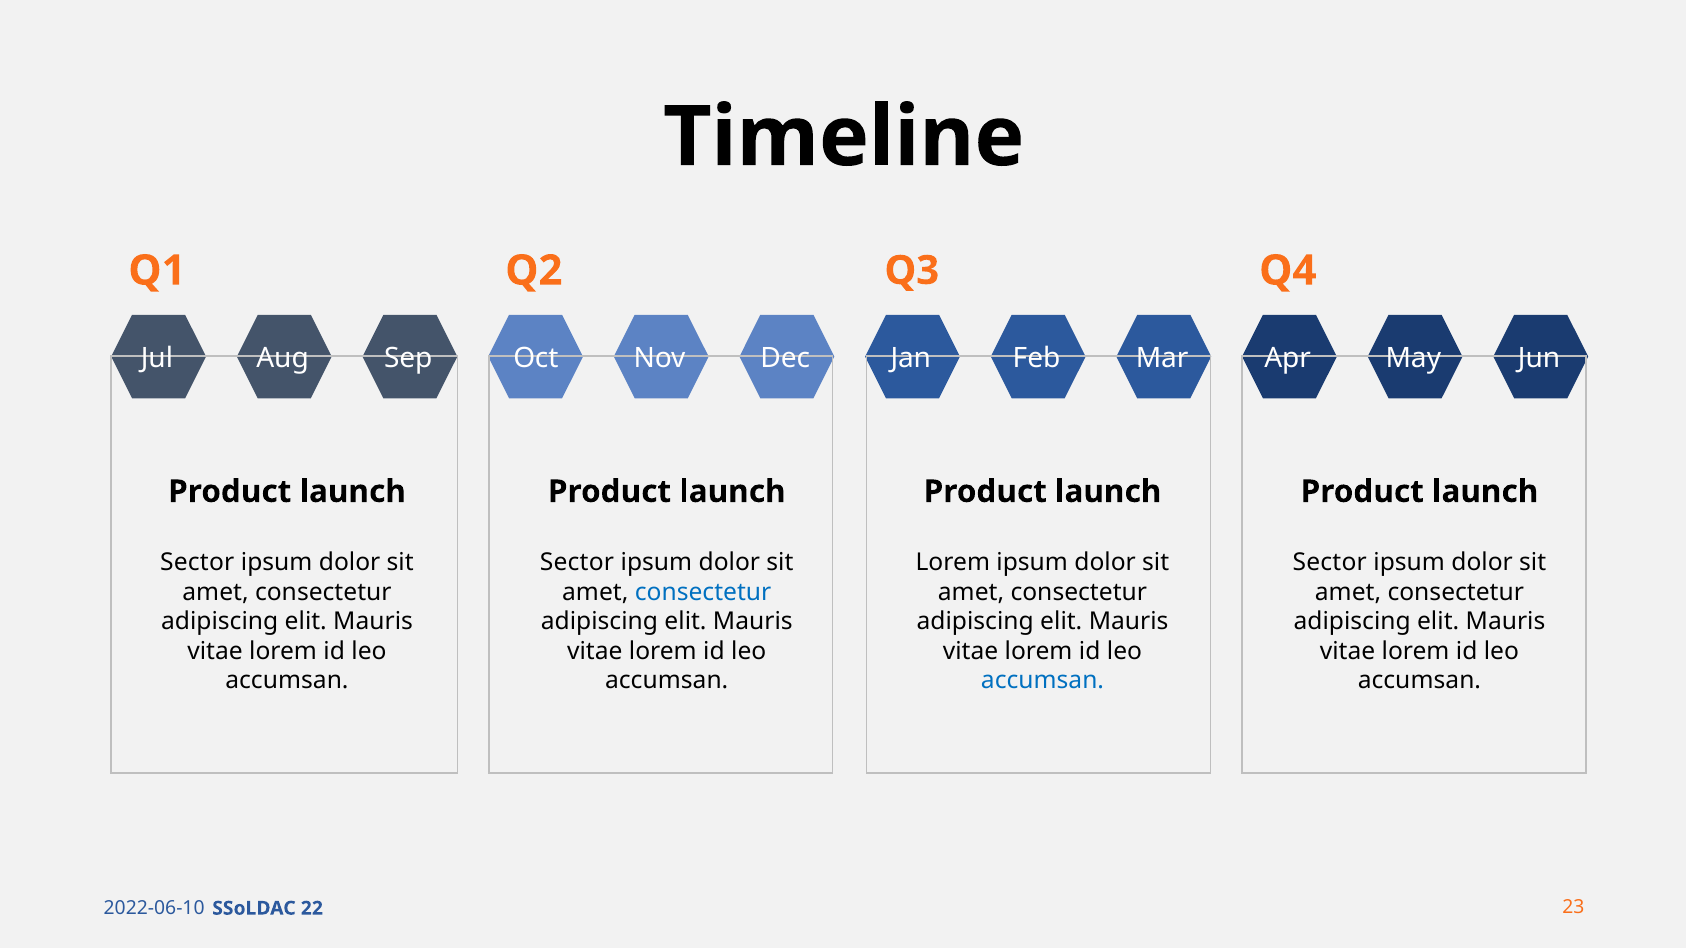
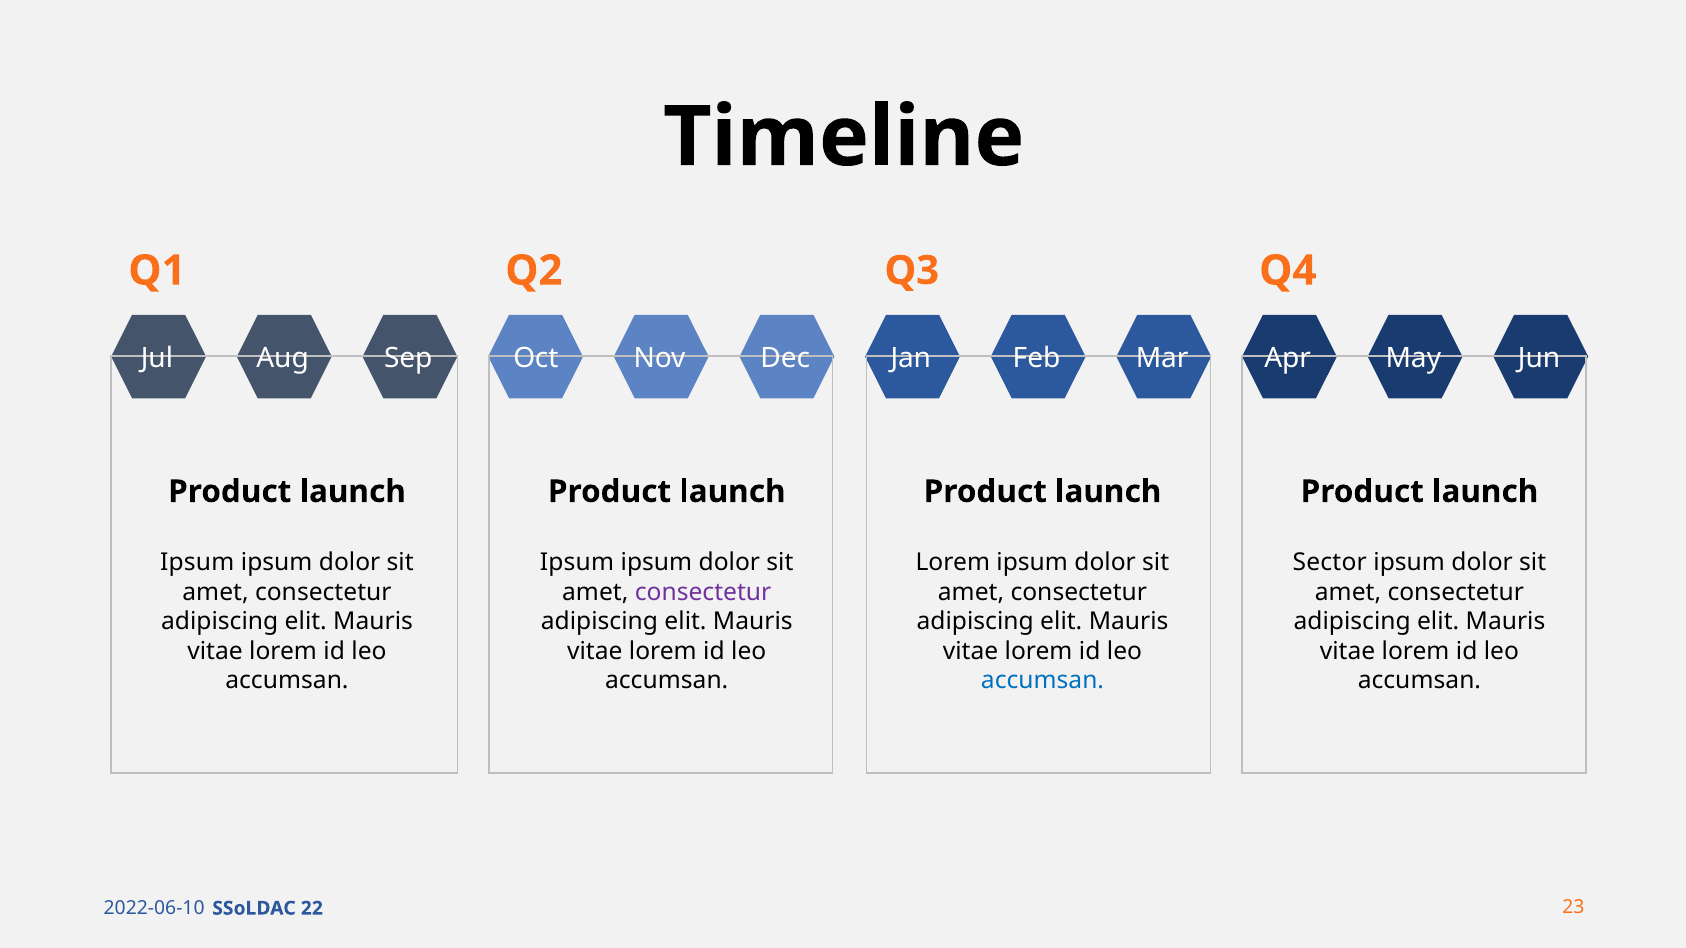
Sector: Sector -> Ipsum (197, 563)
Sector: Sector -> Ipsum (577, 563)
consectetur colour: blue -> purple (703, 592)
